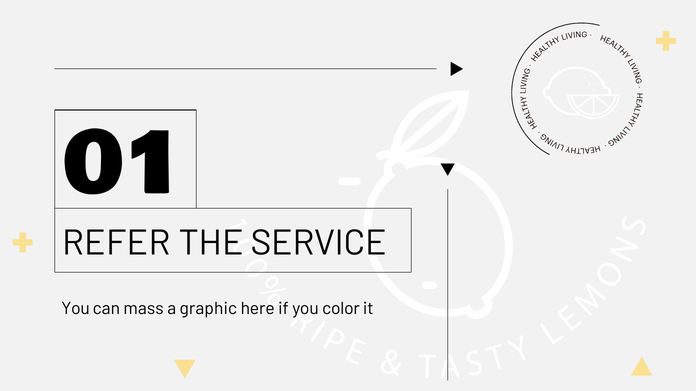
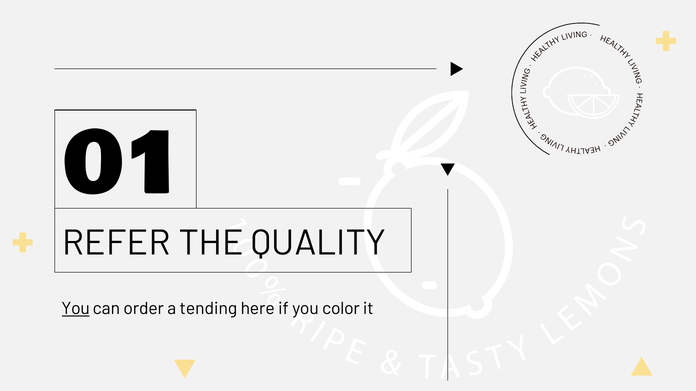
SERVICE: SERVICE -> QUALITY (319, 243)
You underline: none -> present (76, 309)
mass: mass -> order (144, 309)
graphic: graphic -> tending (208, 309)
